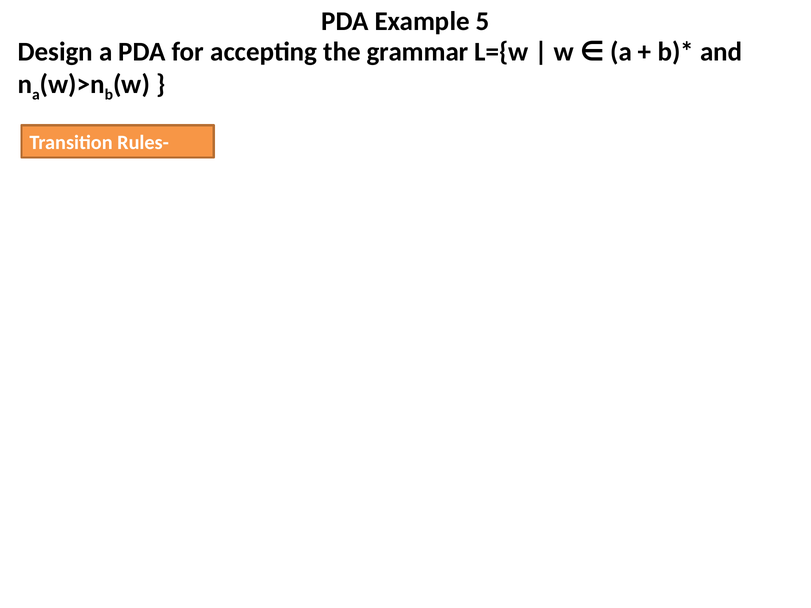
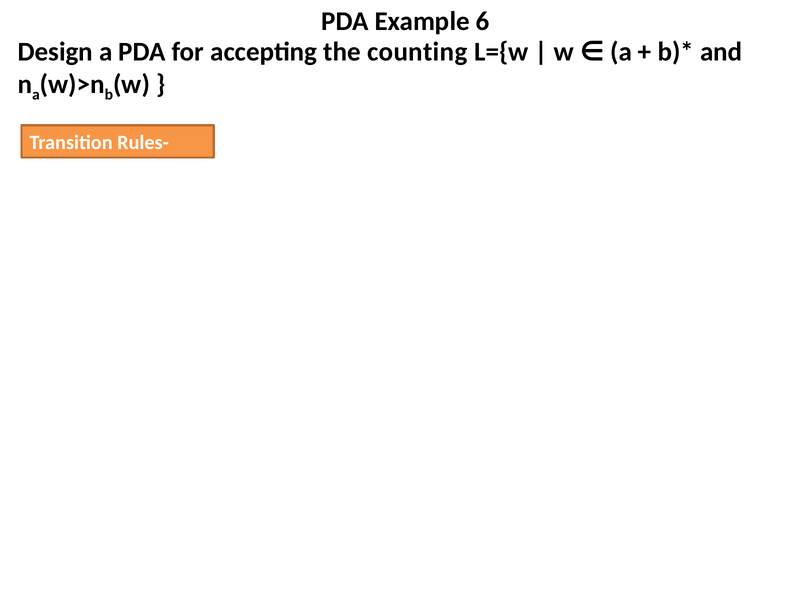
5: 5 -> 6 (483, 21)
grammar: grammar -> counting (417, 52)
